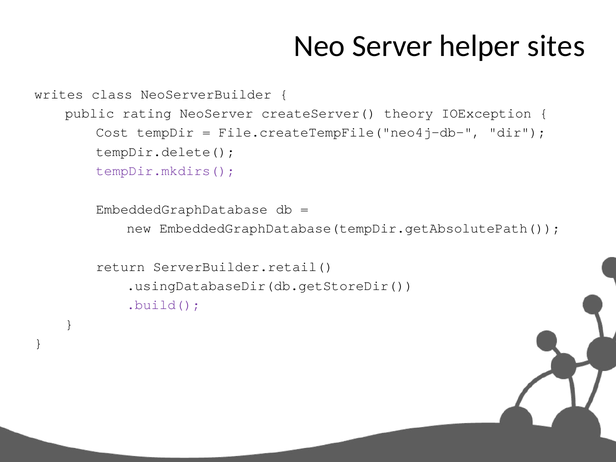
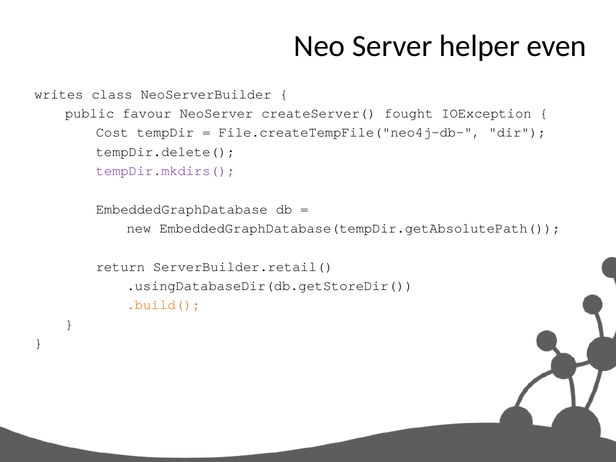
sites: sites -> even (556, 46)
rating: rating -> favour (147, 113)
theory: theory -> fought (409, 113)
.build( colour: purple -> orange (164, 305)
